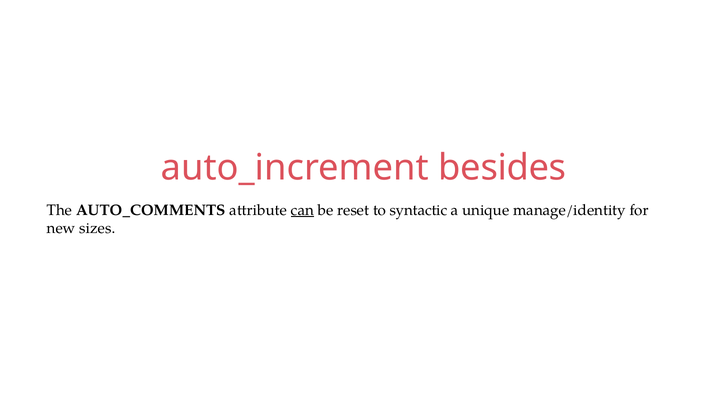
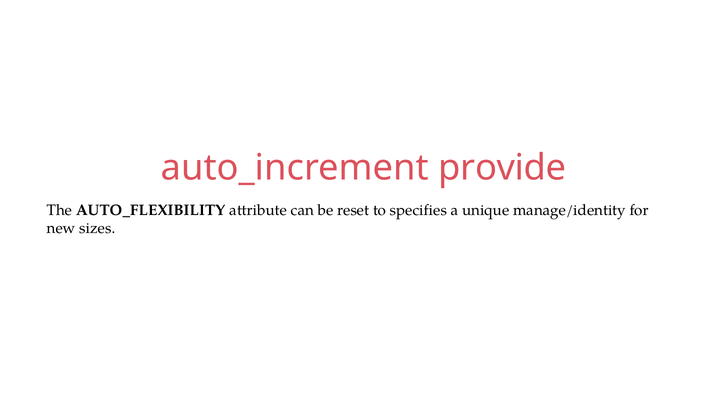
besides: besides -> provide (502, 168)
AUTO_COMMENTS: AUTO_COMMENTS -> AUTO_FLEXIBILITY (151, 210)
can underline: present -> none (302, 210)
syntactic: syntactic -> specifies (418, 210)
